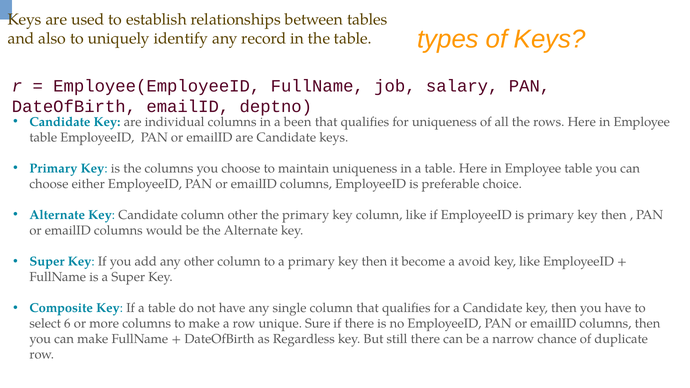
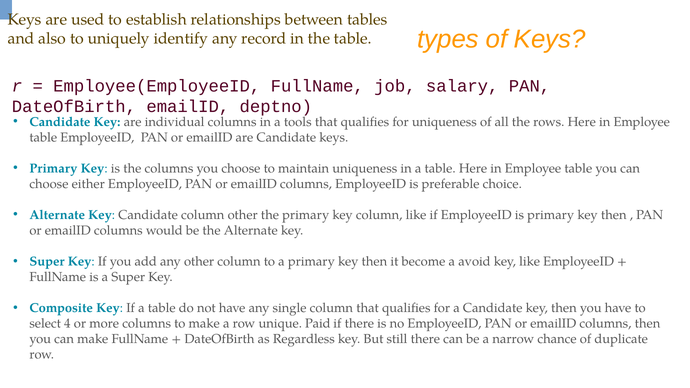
been: been -> tools (298, 122)
6: 6 -> 4 (67, 324)
Sure: Sure -> Paid (318, 324)
